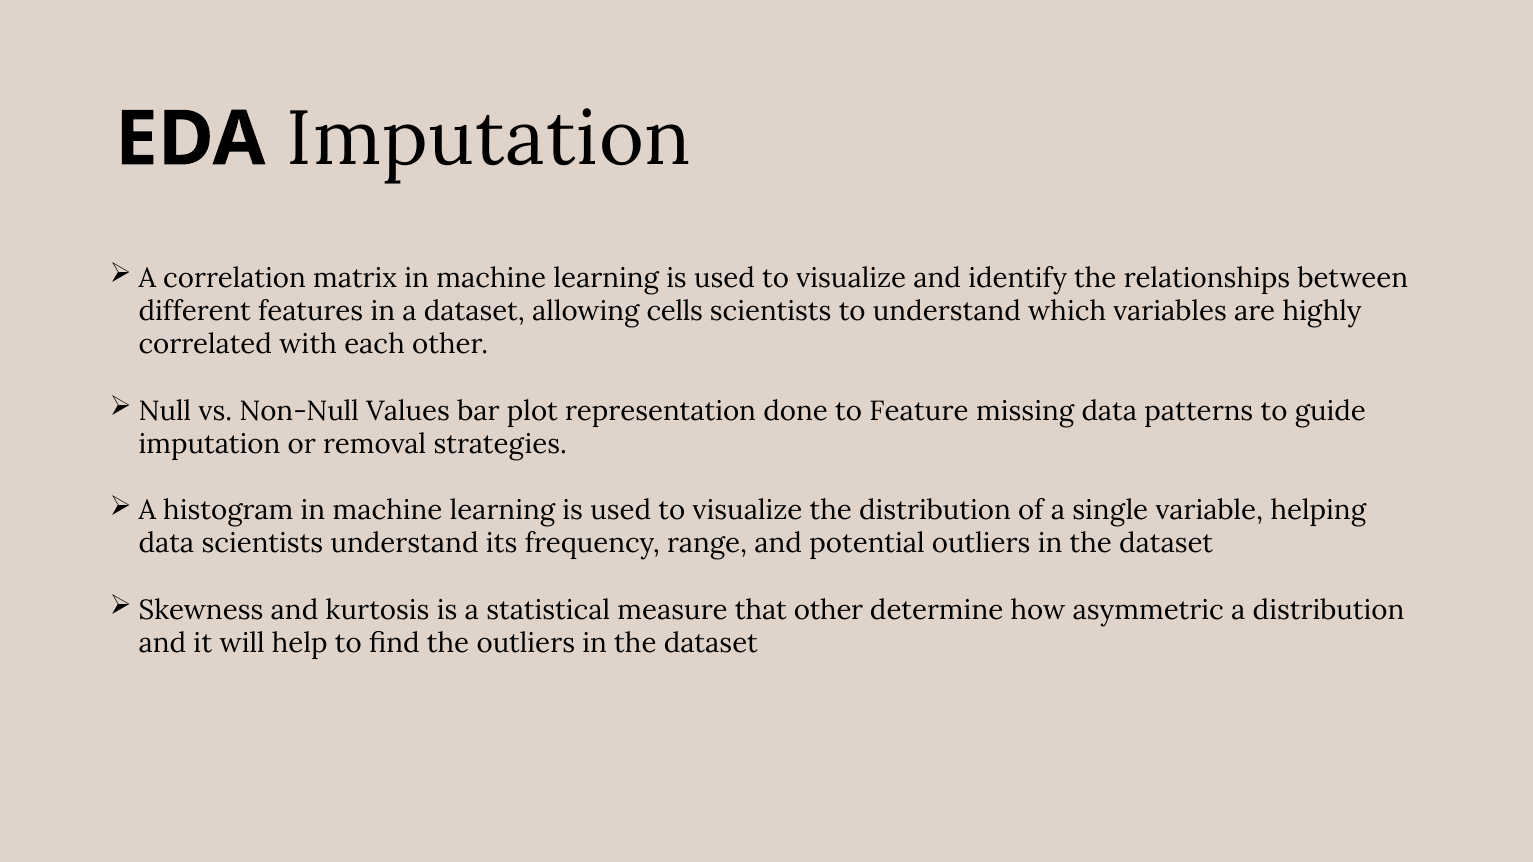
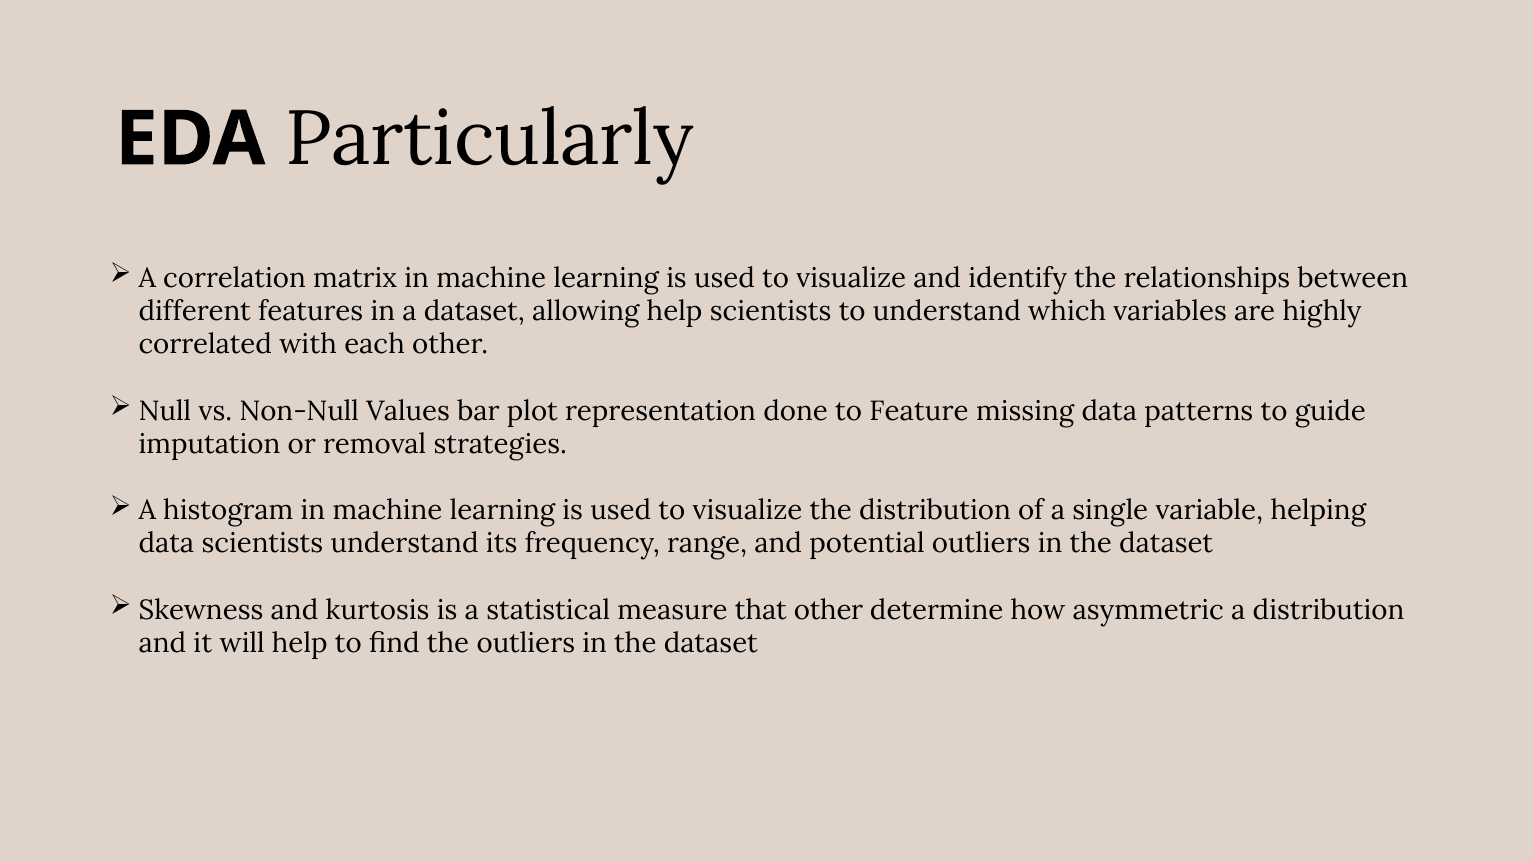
EDA Imputation: Imputation -> Particularly (489, 139)
allowing cells: cells -> help (675, 312)
